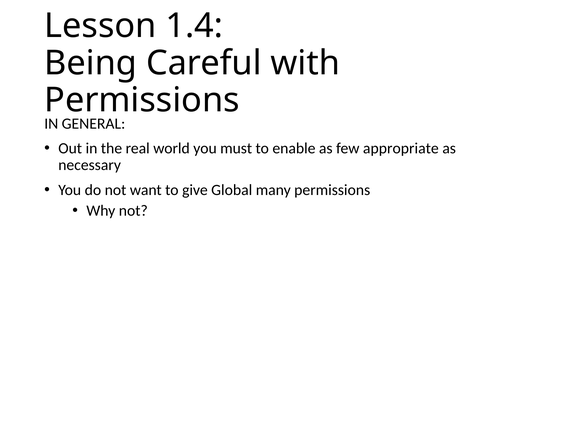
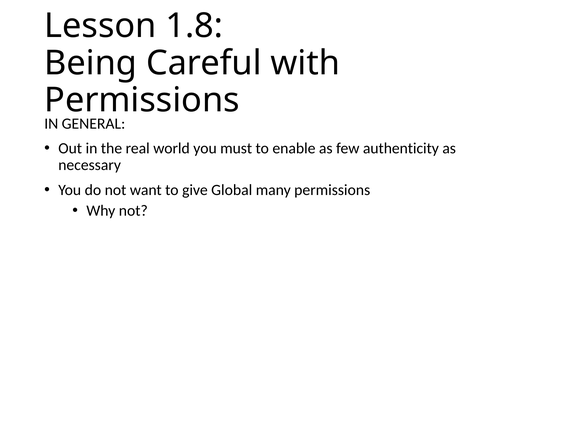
1.4: 1.4 -> 1.8 (194, 26)
appropriate: appropriate -> authenticity (401, 148)
